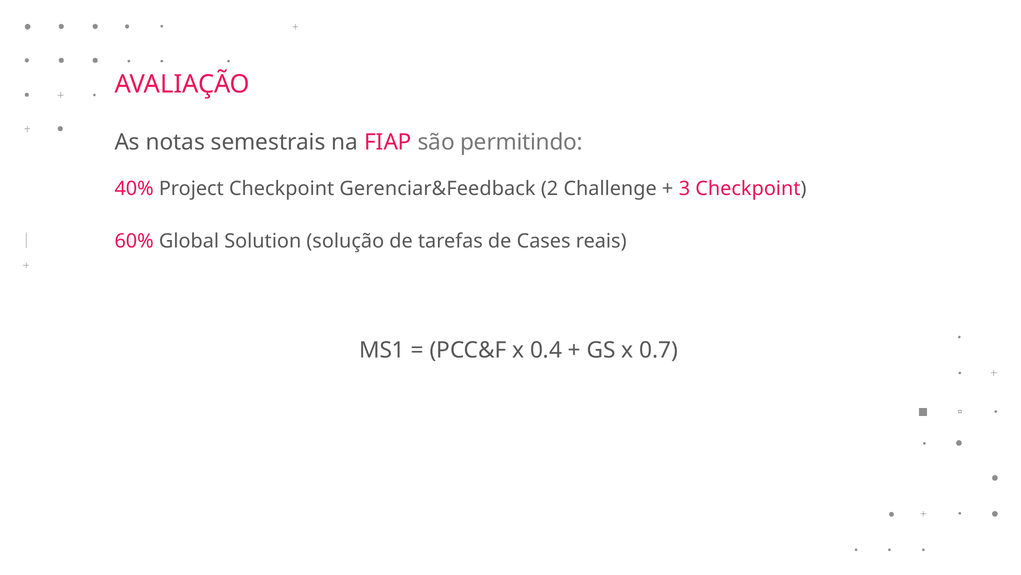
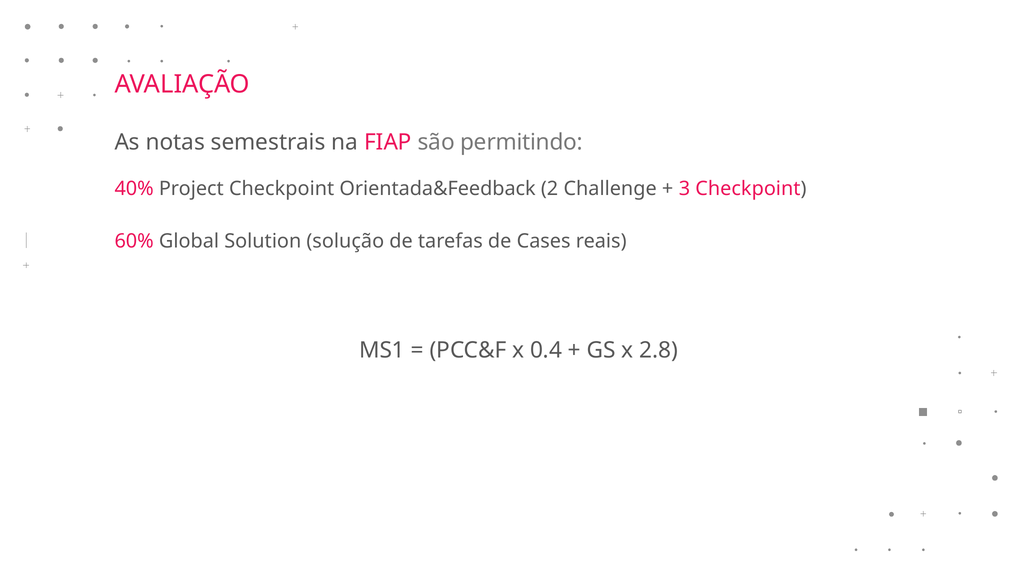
Gerenciar&Feedback: Gerenciar&Feedback -> Orientada&Feedback (438, 189)
0.7: 0.7 -> 2.8 (659, 350)
